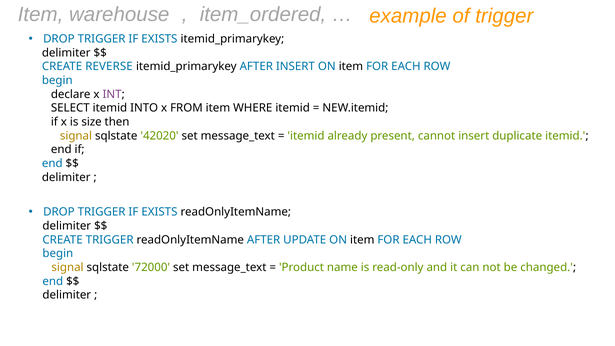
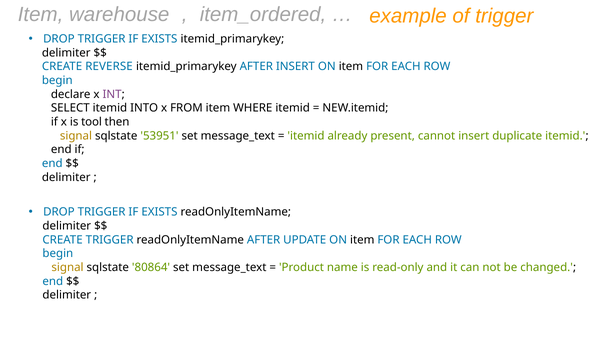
size: size -> tool (92, 122)
42020: 42020 -> 53951 (159, 136)
72000: 72000 -> 80864 (151, 267)
